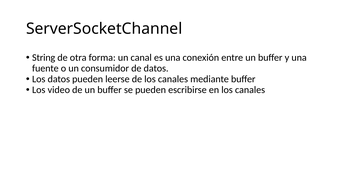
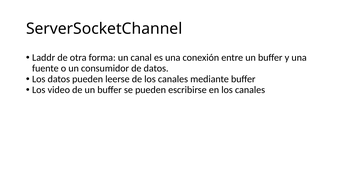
String: String -> Laddr (44, 58)
